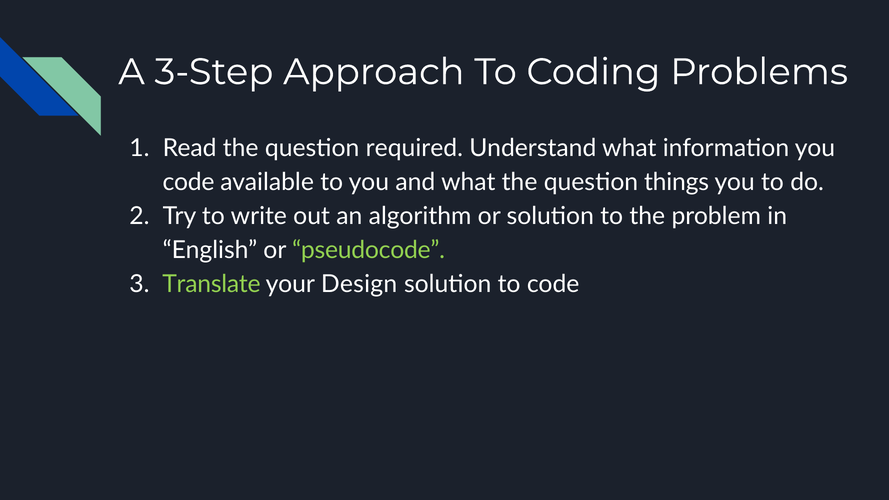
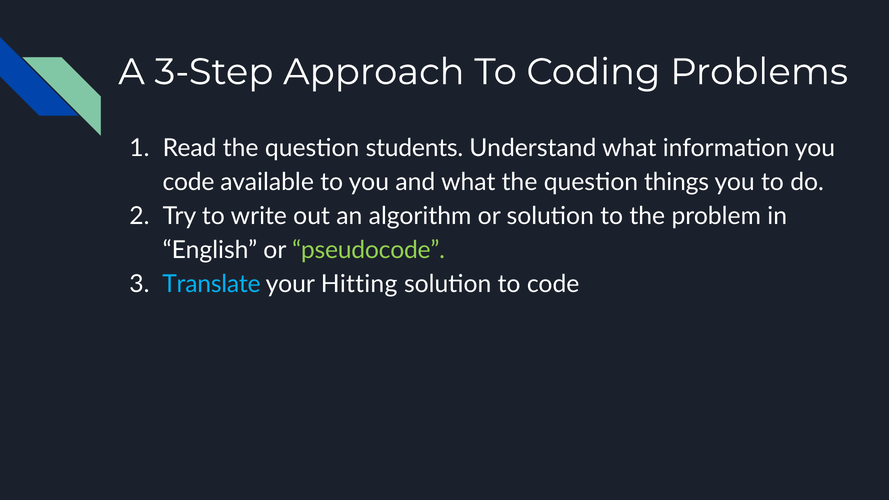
required: required -> students (414, 148)
Translate colour: light green -> light blue (211, 284)
Design: Design -> Hitting (359, 284)
